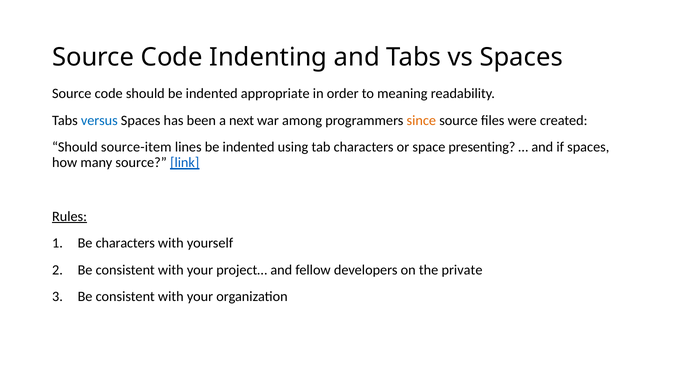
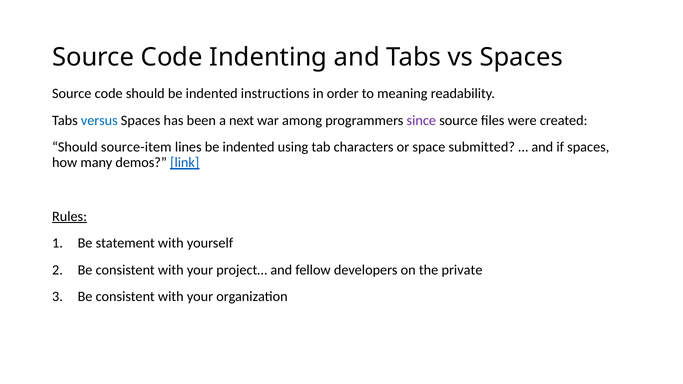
appropriate: appropriate -> instructions (275, 94)
since colour: orange -> purple (421, 120)
presenting: presenting -> submitted (482, 147)
many source: source -> demos (141, 163)
Be characters: characters -> statement (125, 243)
